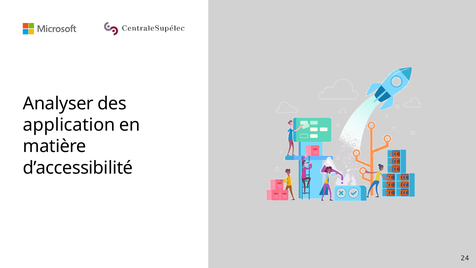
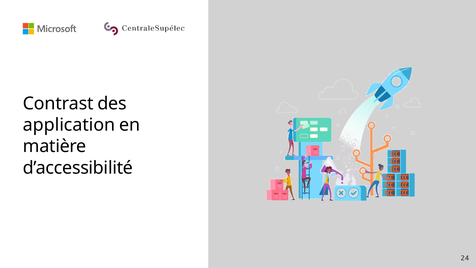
Analyser: Analyser -> Contrast (58, 103)
